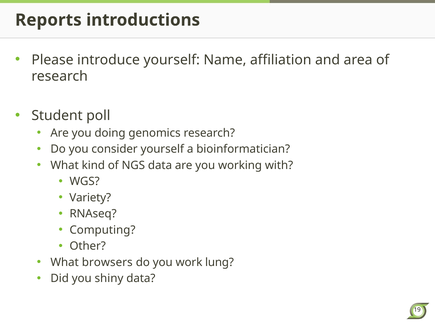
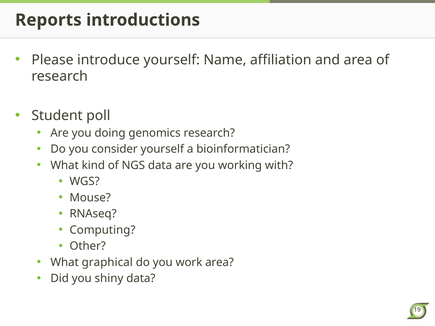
Variety: Variety -> Mouse (90, 198)
browsers: browsers -> graphical (107, 263)
work lung: lung -> area (219, 263)
